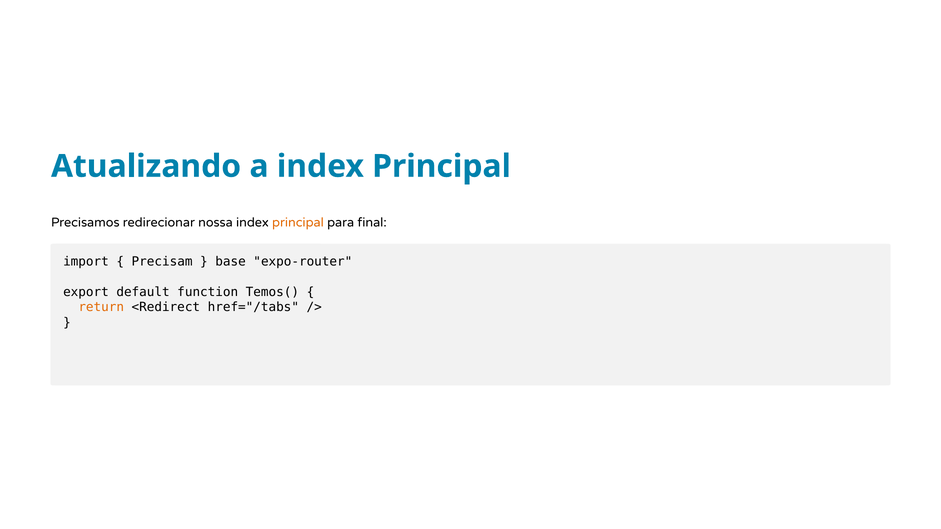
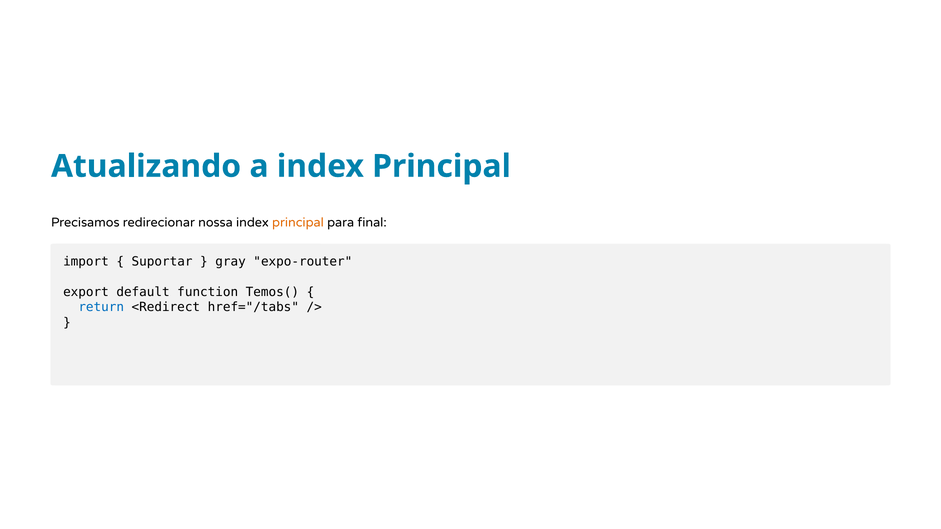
Precisam: Precisam -> Suportar (162, 262)
base: base -> gray (231, 262)
return colour: orange -> blue (101, 308)
